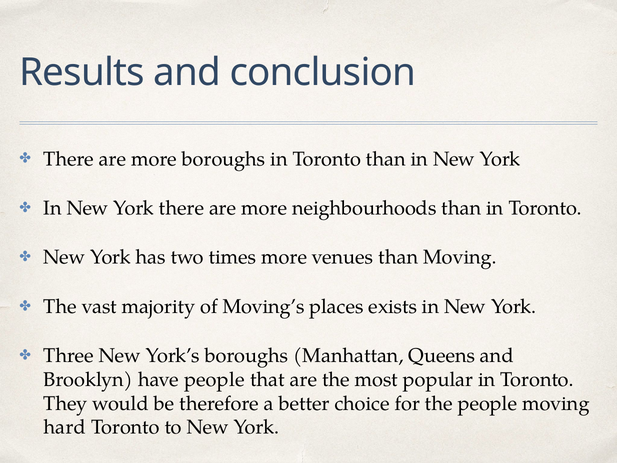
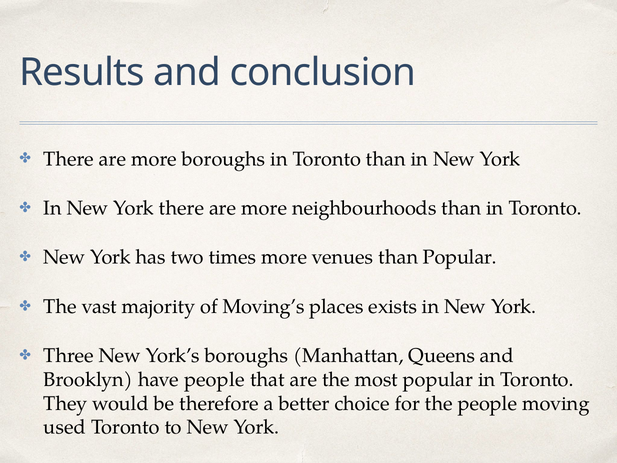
than Moving: Moving -> Popular (460, 257)
hard: hard -> used (65, 427)
